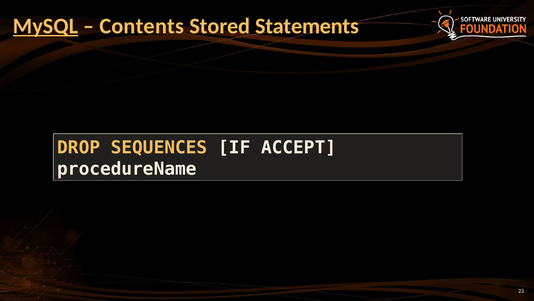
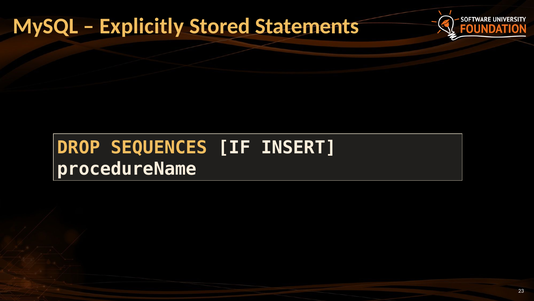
MySQL underline: present -> none (46, 26)
Contents: Contents -> Explicitly (142, 26)
ACCEPT: ACCEPT -> INSERT (299, 147)
